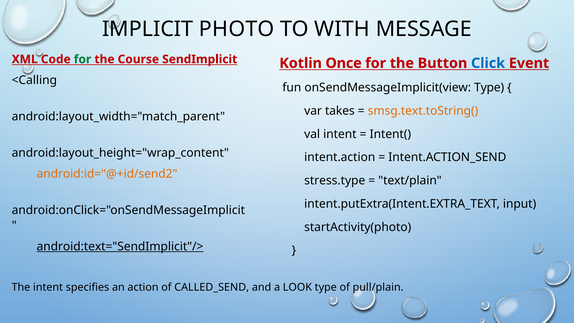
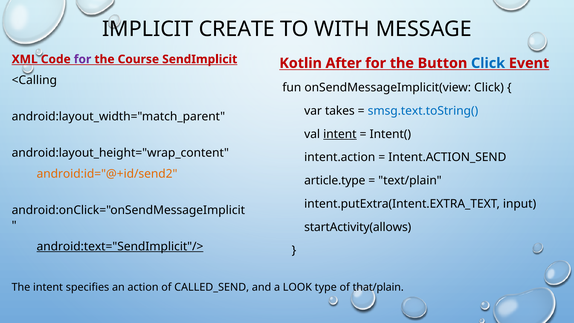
PHOTO: PHOTO -> CREATE (237, 29)
for colour: green -> purple (83, 59)
Once: Once -> After (344, 63)
onSendMessageImplicit(view Type: Type -> Click (489, 88)
smsg.text.toString( colour: orange -> blue (423, 111)
intent underline: none -> present (340, 134)
stress.type: stress.type -> article.type (335, 181)
startActivity(photo: startActivity(photo -> startActivity(allows (358, 227)
pull/plain: pull/plain -> that/plain (378, 287)
